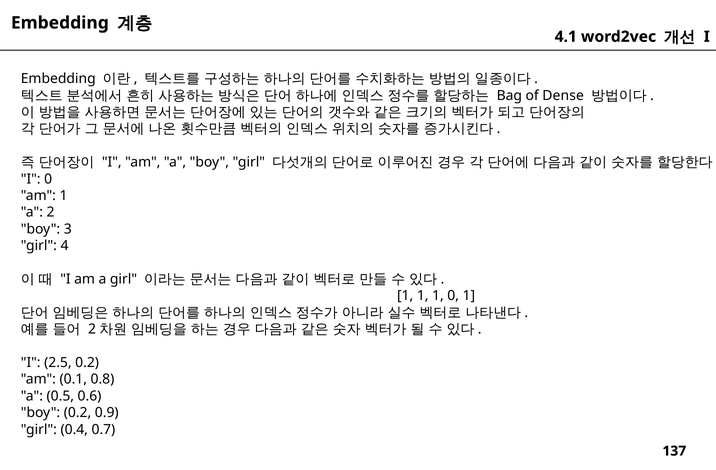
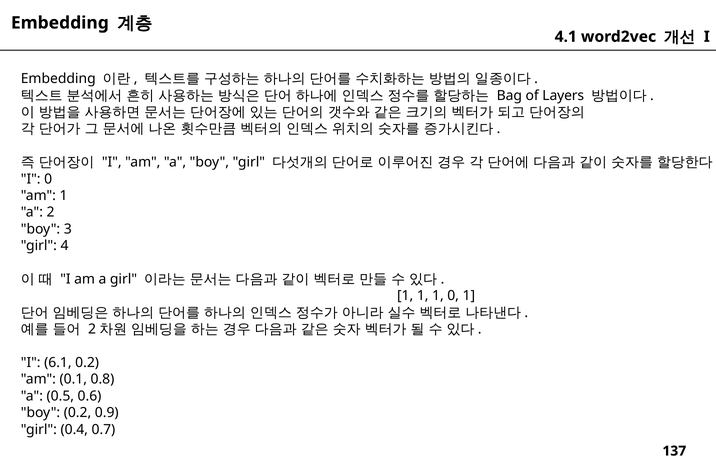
Dense: Dense -> Layers (563, 95)
2.5: 2.5 -> 6.1 (58, 363)
